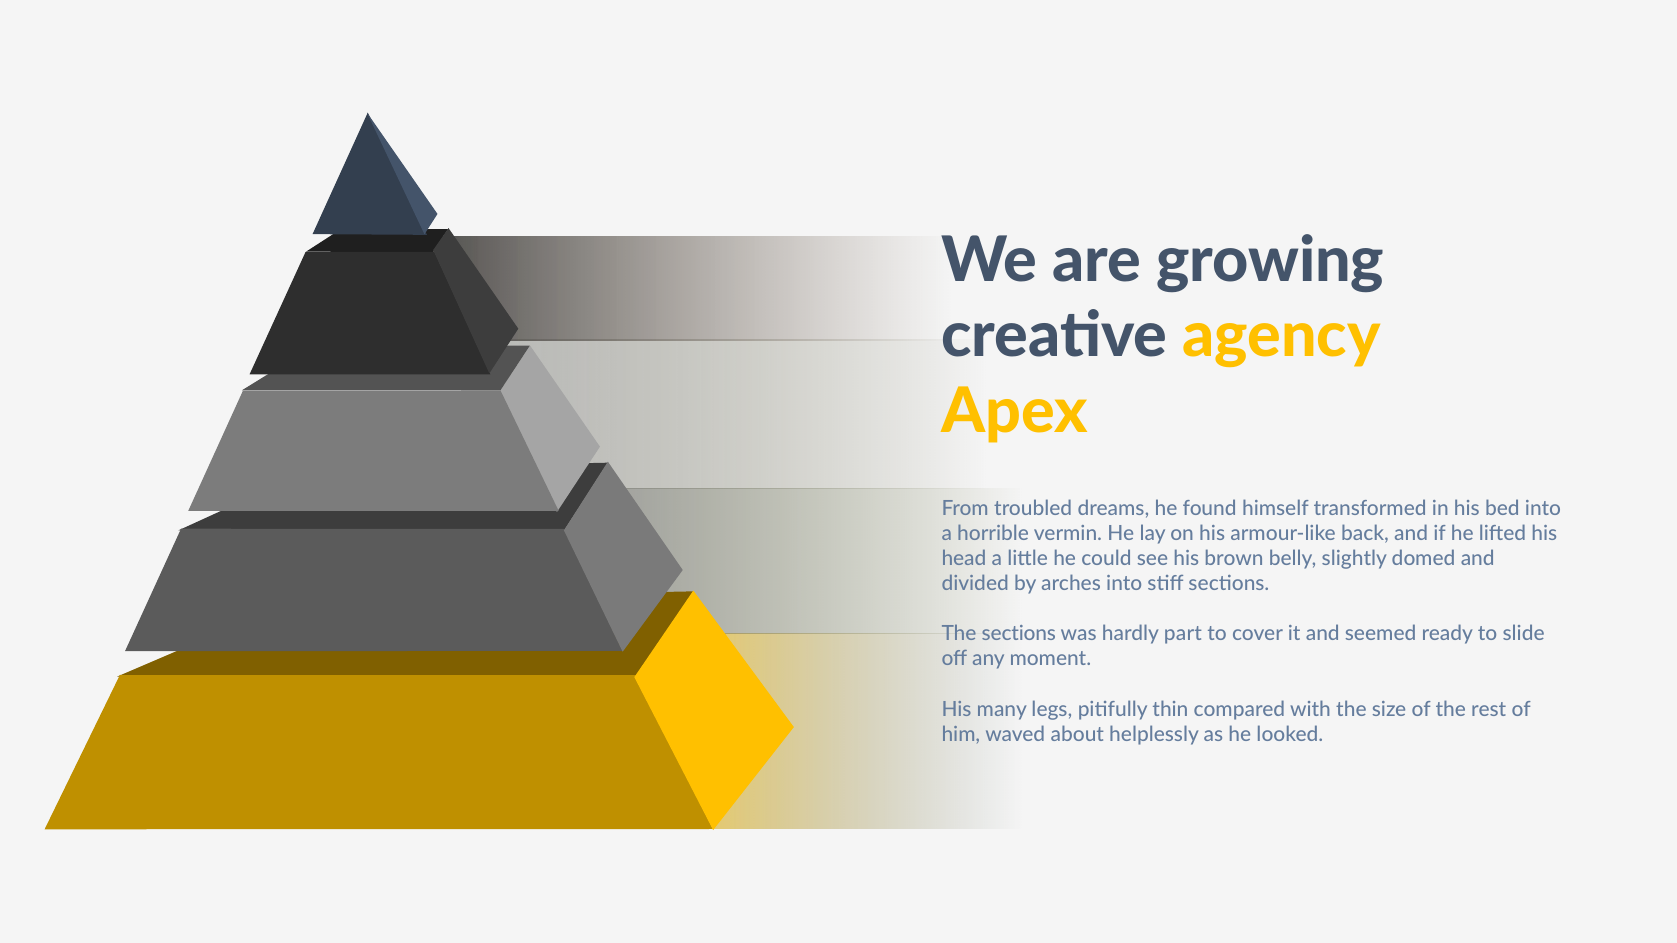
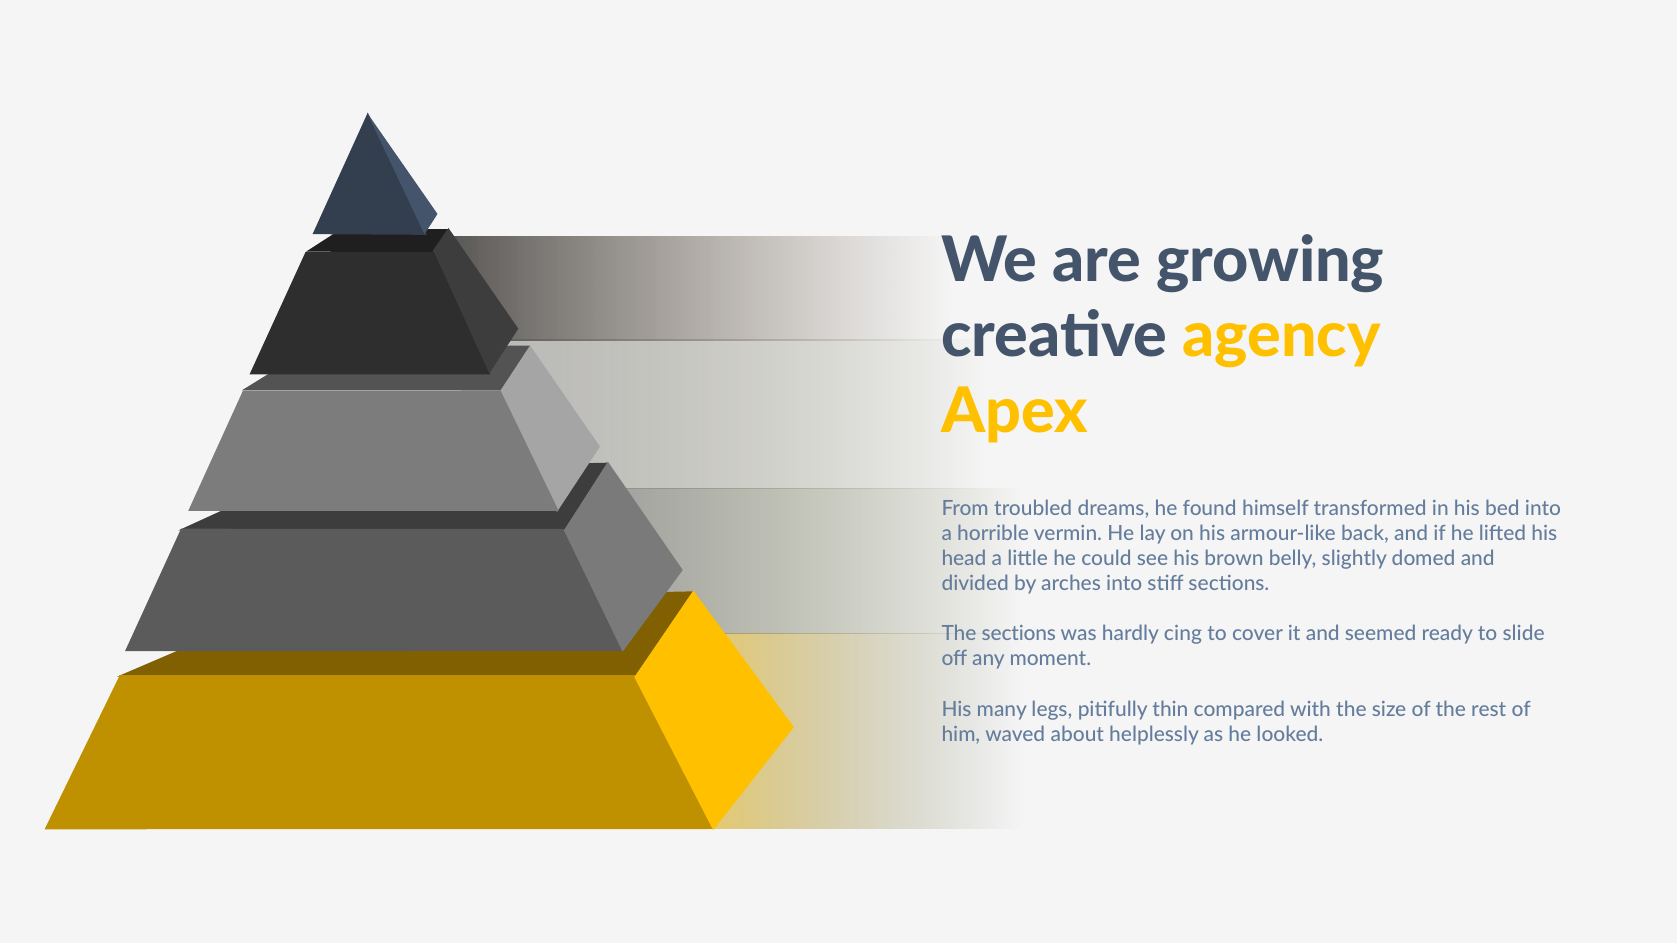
part: part -> cing (1183, 634)
